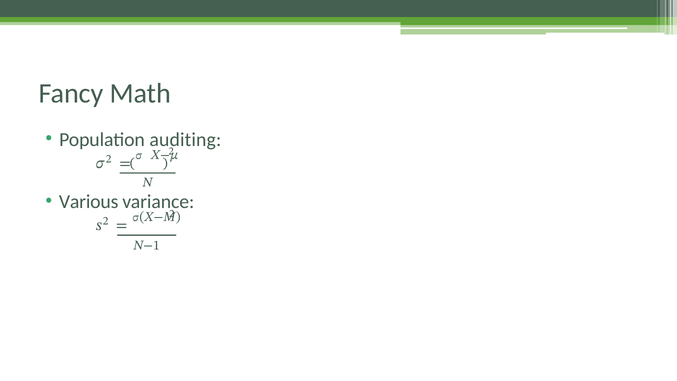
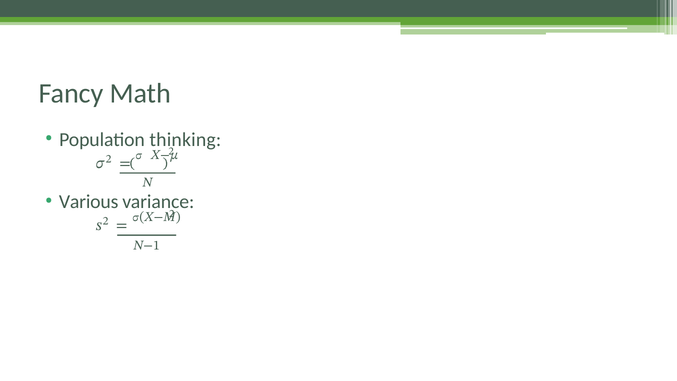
auditing: auditing -> thinking (185, 139)
